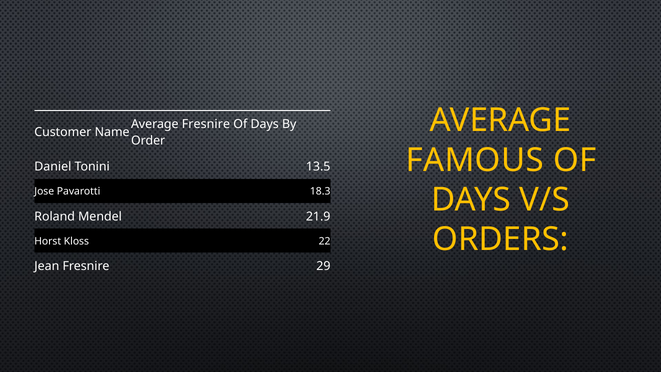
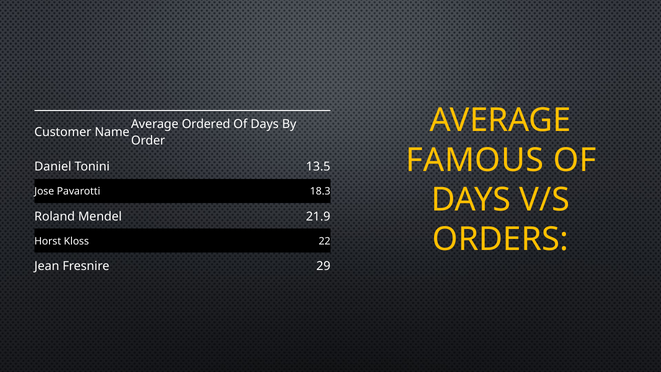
Average Fresnire: Fresnire -> Ordered (206, 124)
